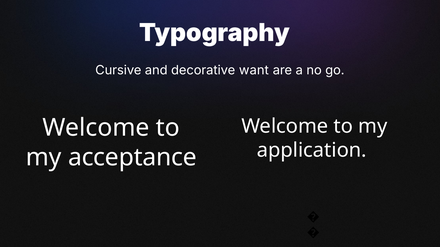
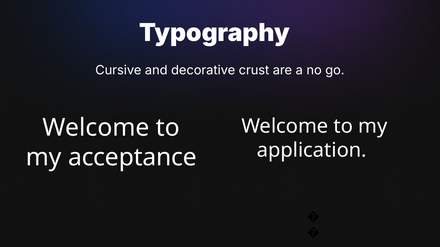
want: want -> crust (254, 70)
